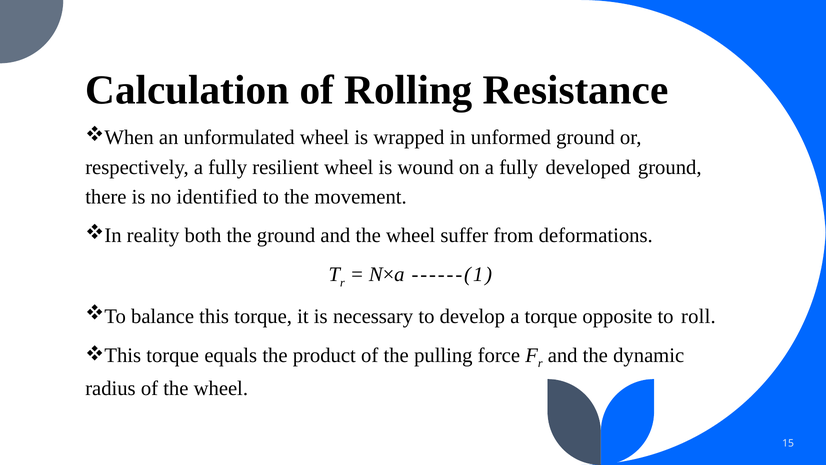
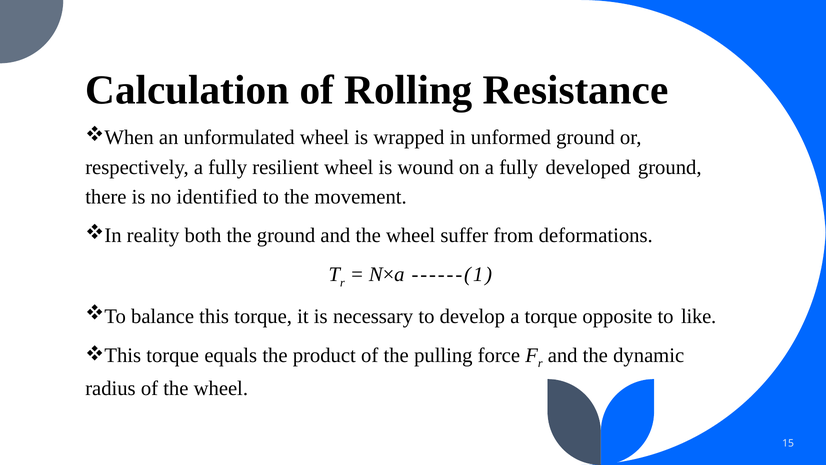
roll: roll -> like (699, 316)
